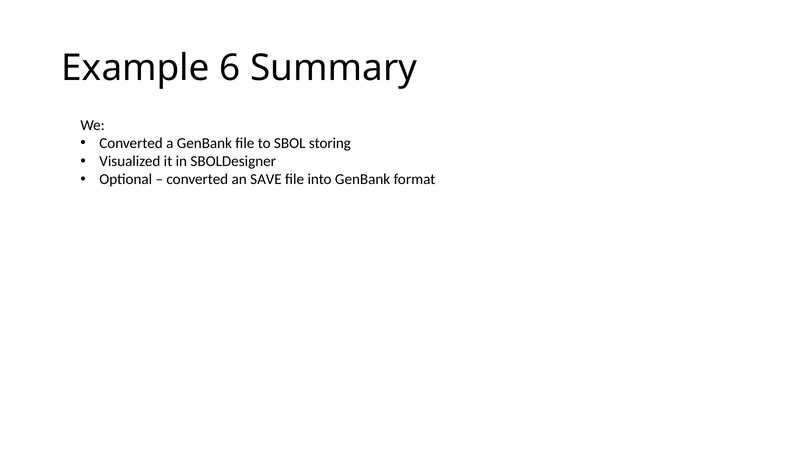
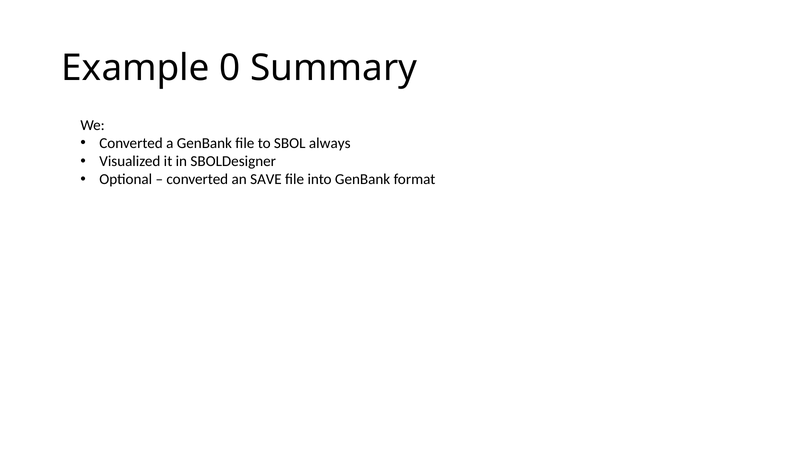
6: 6 -> 0 (230, 68)
storing: storing -> always (330, 143)
